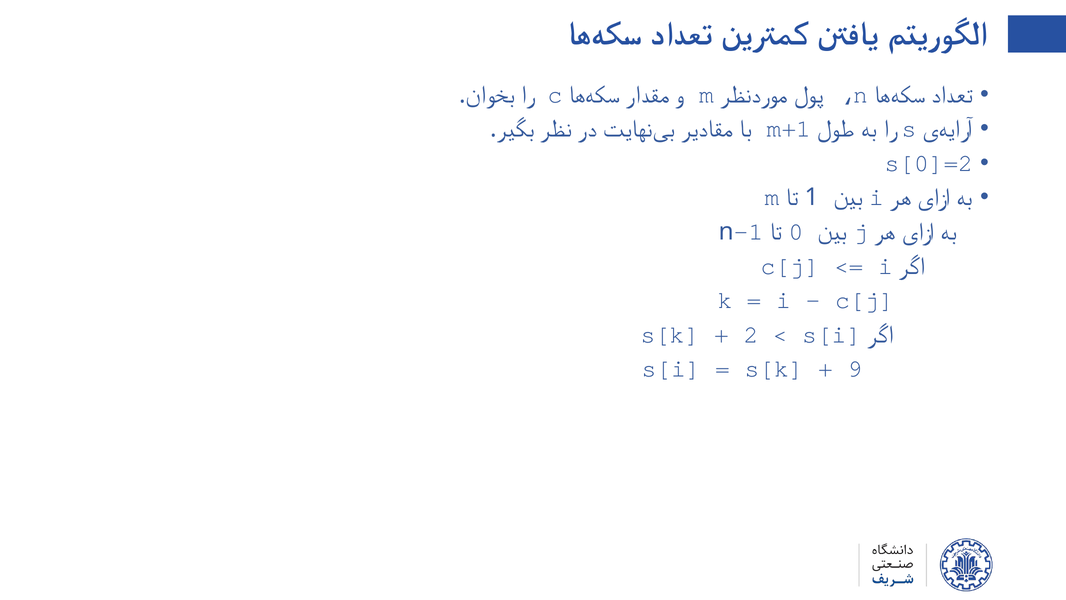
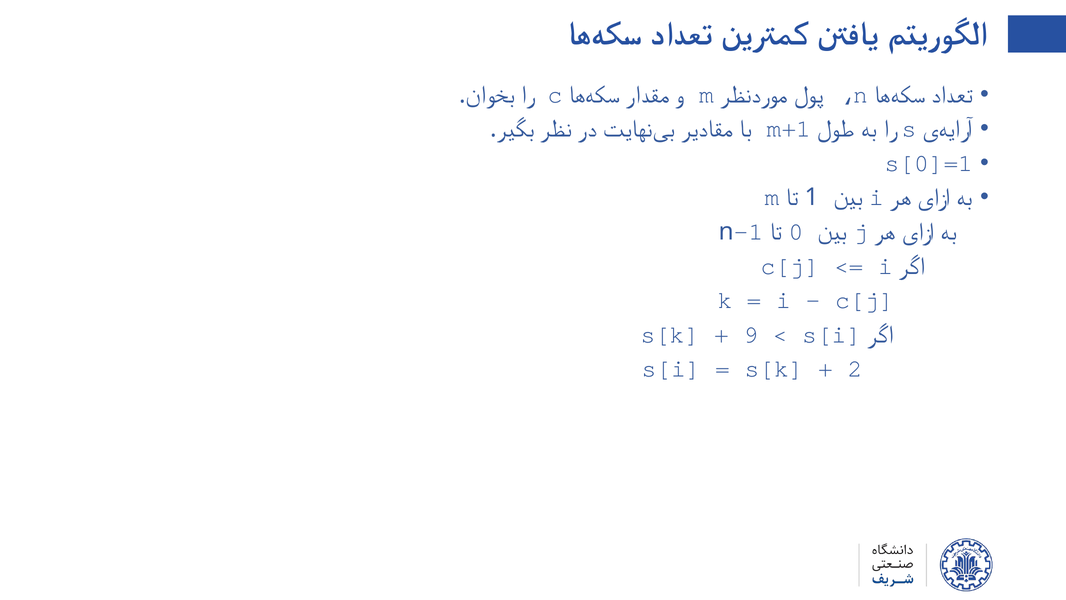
s[0]=2: s[0]=2 -> s[0]=1 (929, 163)
2: 2 -> 9 (751, 334)
9: 9 -> 2 (855, 369)
